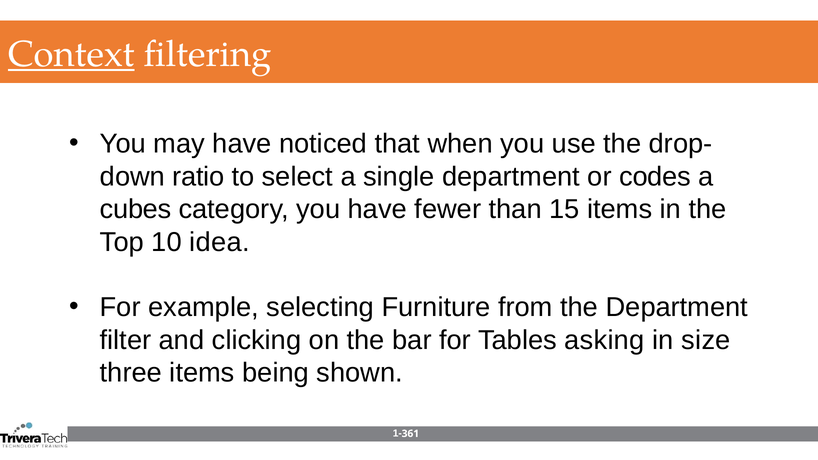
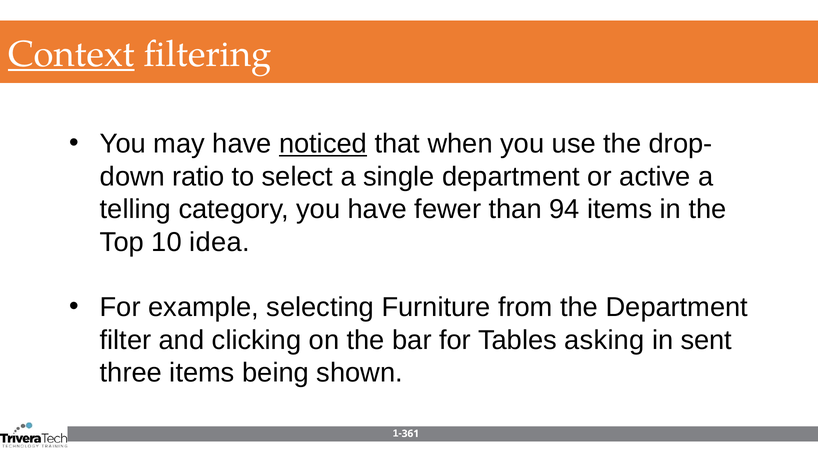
noticed underline: none -> present (323, 144)
codes: codes -> active (655, 177)
cubes: cubes -> telling (135, 209)
15: 15 -> 94 (564, 209)
size: size -> sent (706, 340)
